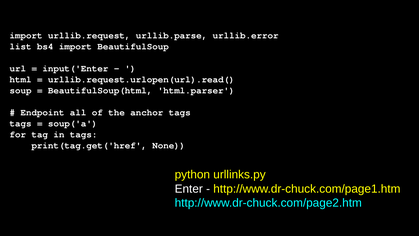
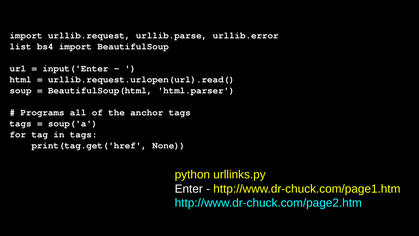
Endpoint: Endpoint -> Programs (42, 112)
